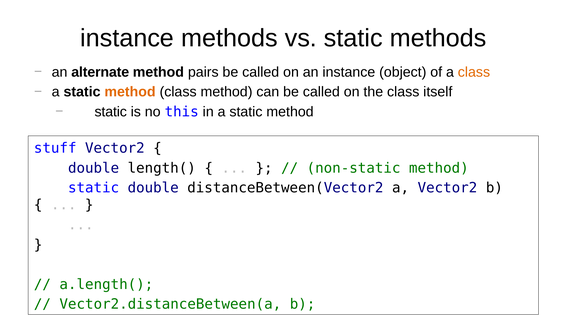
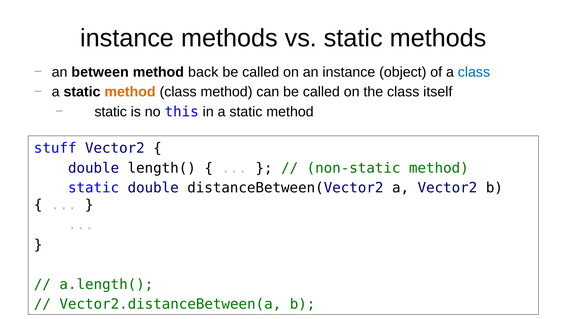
alternate: alternate -> between (100, 72)
pairs: pairs -> back (203, 72)
class colour: orange -> blue (474, 72)
